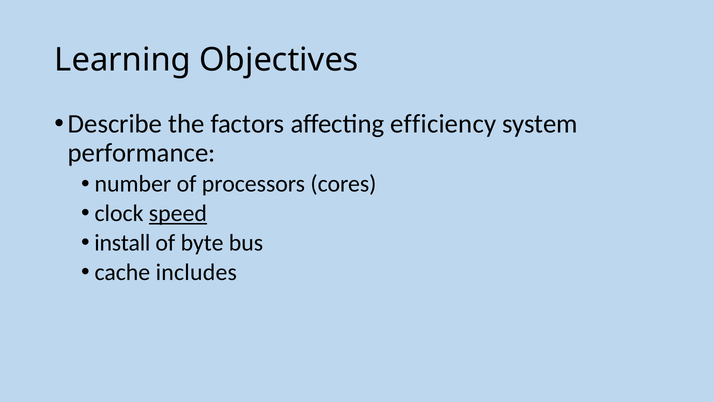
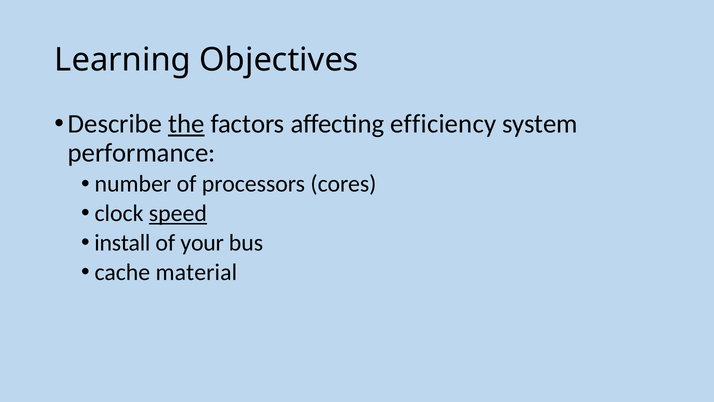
the underline: none -> present (186, 124)
byte: byte -> your (202, 243)
includes: includes -> material (196, 272)
